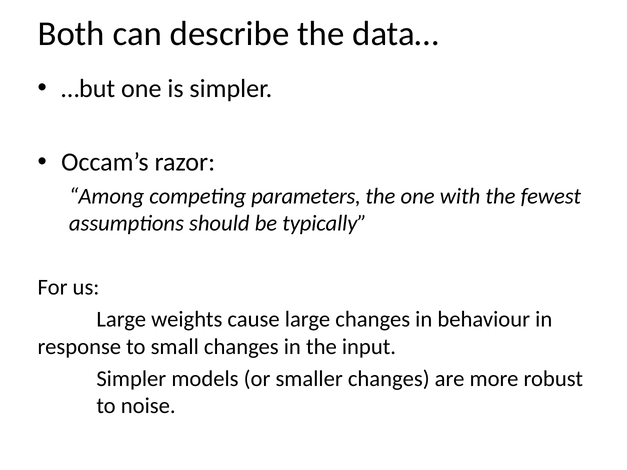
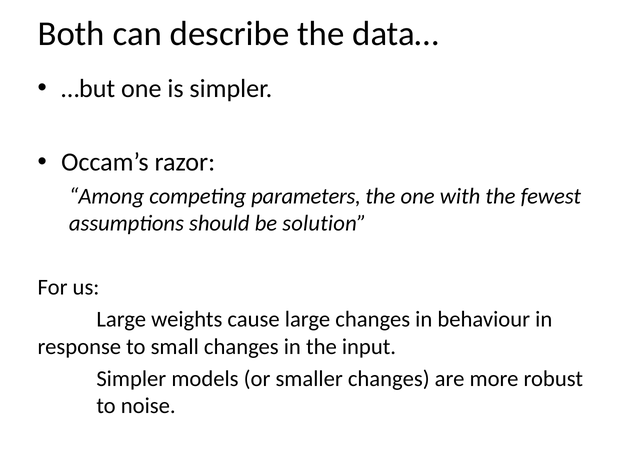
typically: typically -> solution (324, 223)
